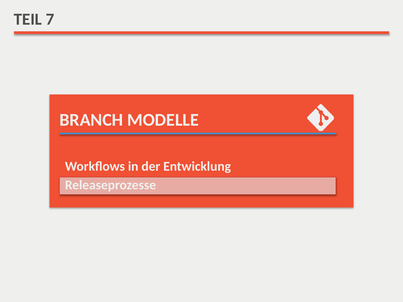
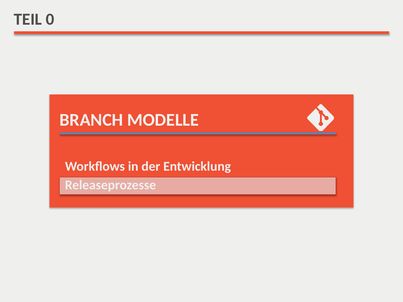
7: 7 -> 0 (50, 19)
